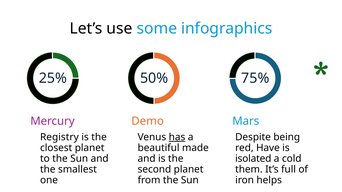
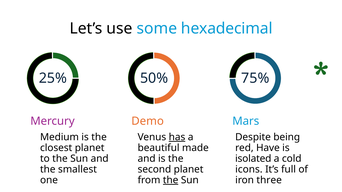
infographics: infographics -> hexadecimal (227, 28)
Registry: Registry -> Medium (59, 137)
them: them -> icons (249, 170)
the underline: none -> present (171, 180)
helps: helps -> three (269, 180)
